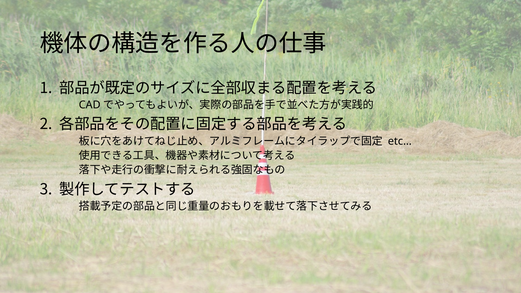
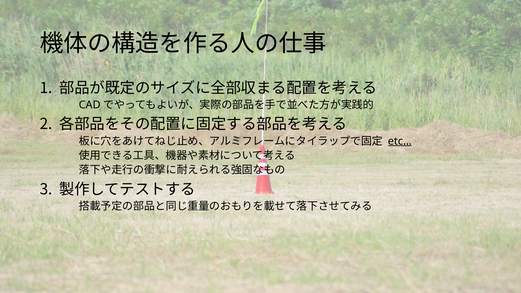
etc… underline: none -> present (400, 141)
